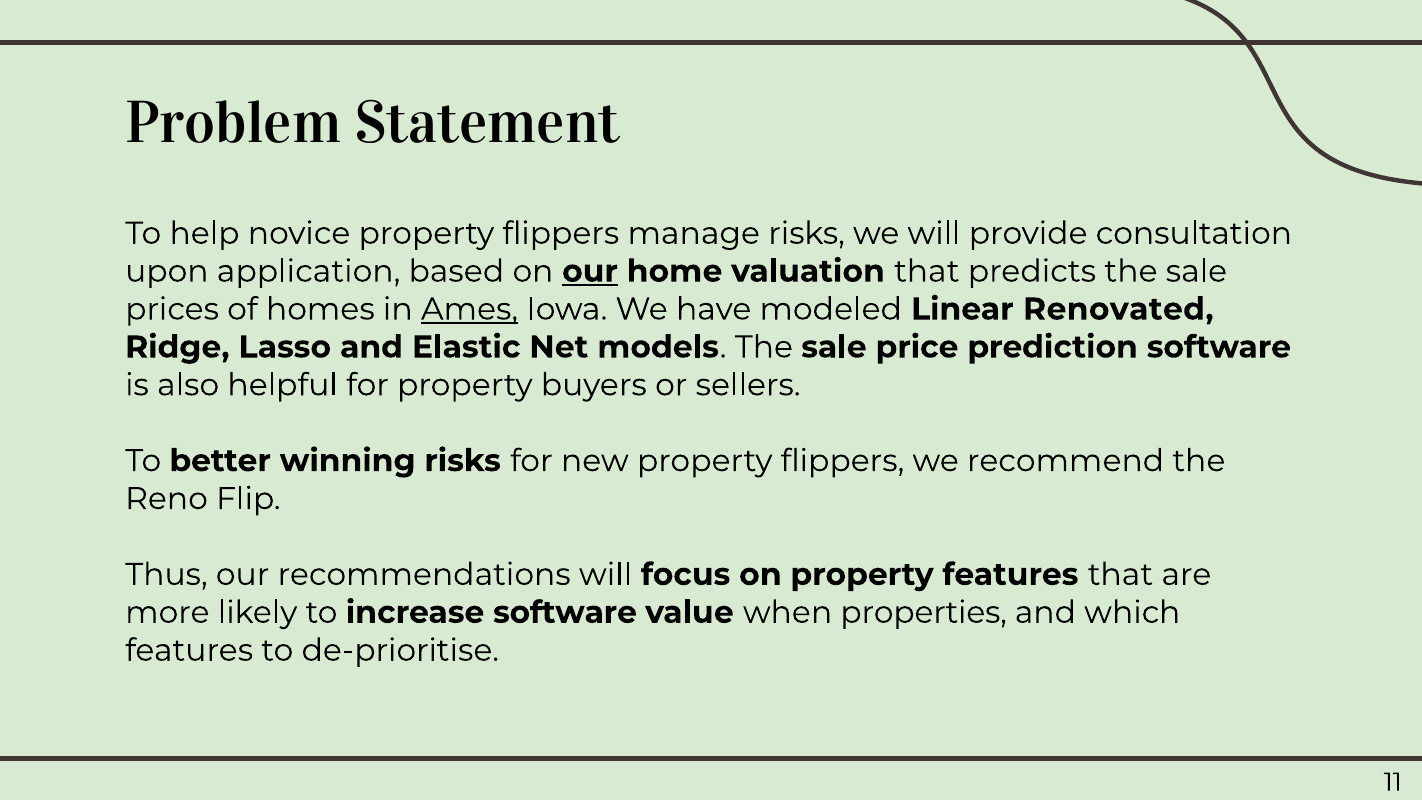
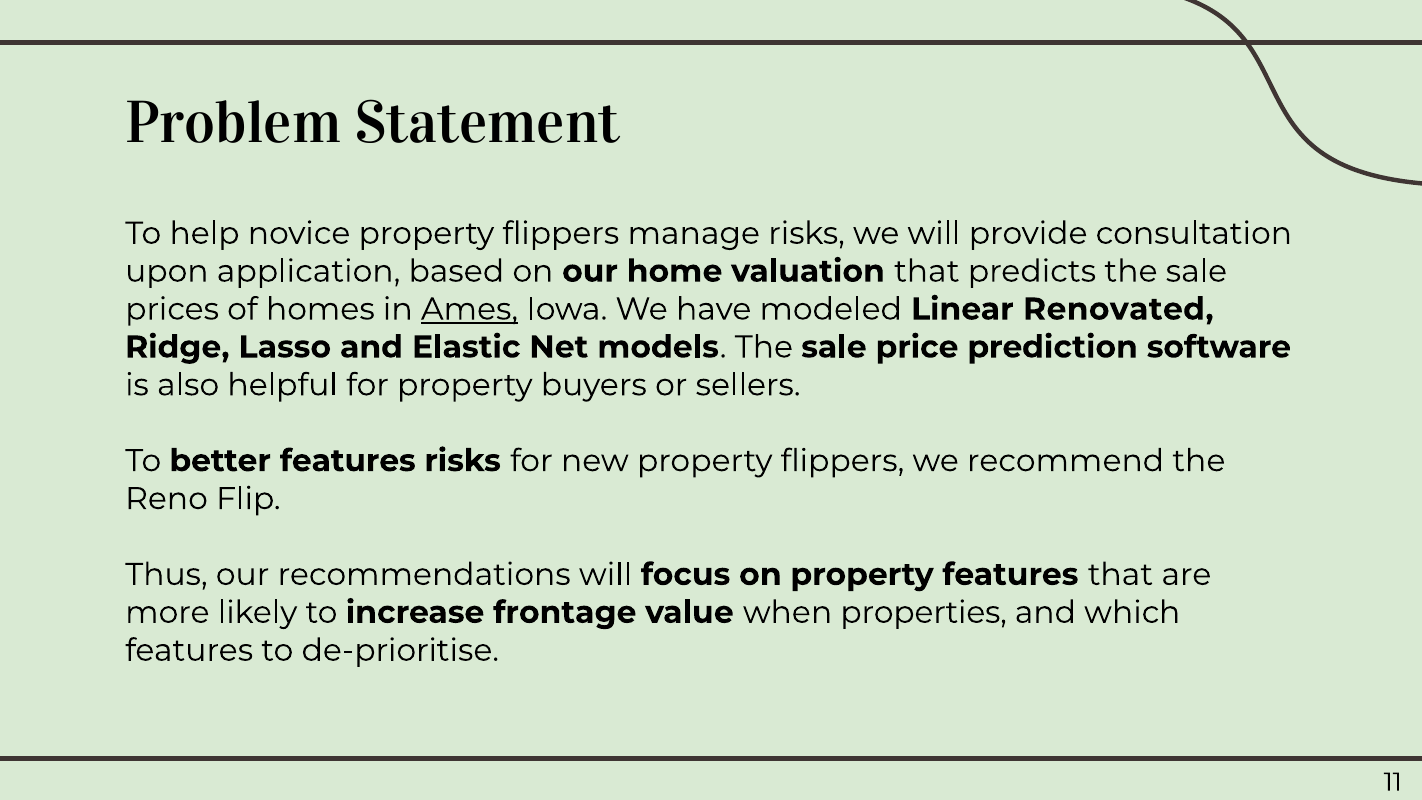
our underline: present -> none (590, 271)
better winning: winning -> features (348, 461)
increase software: software -> frontage (565, 612)
